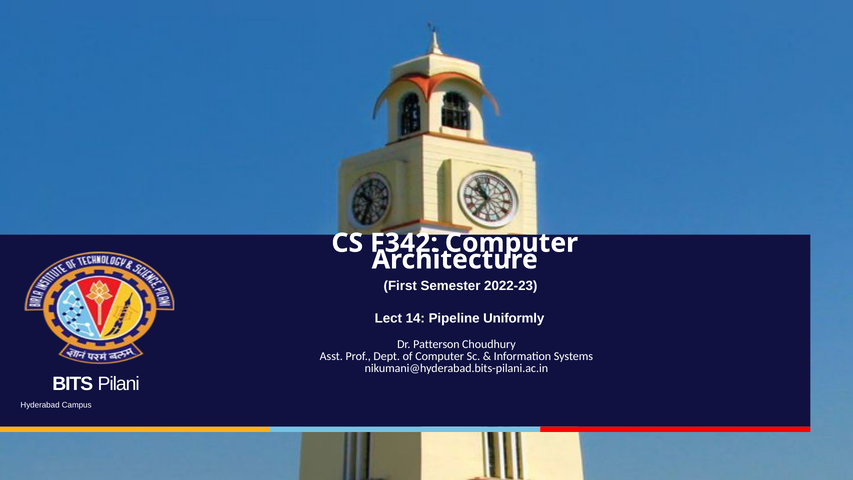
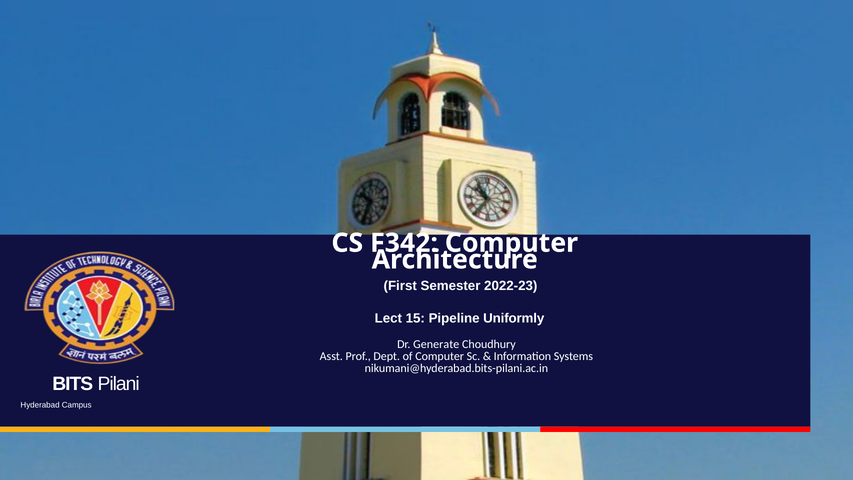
14: 14 -> 15 (415, 318)
Patterson: Patterson -> Generate (436, 344)
